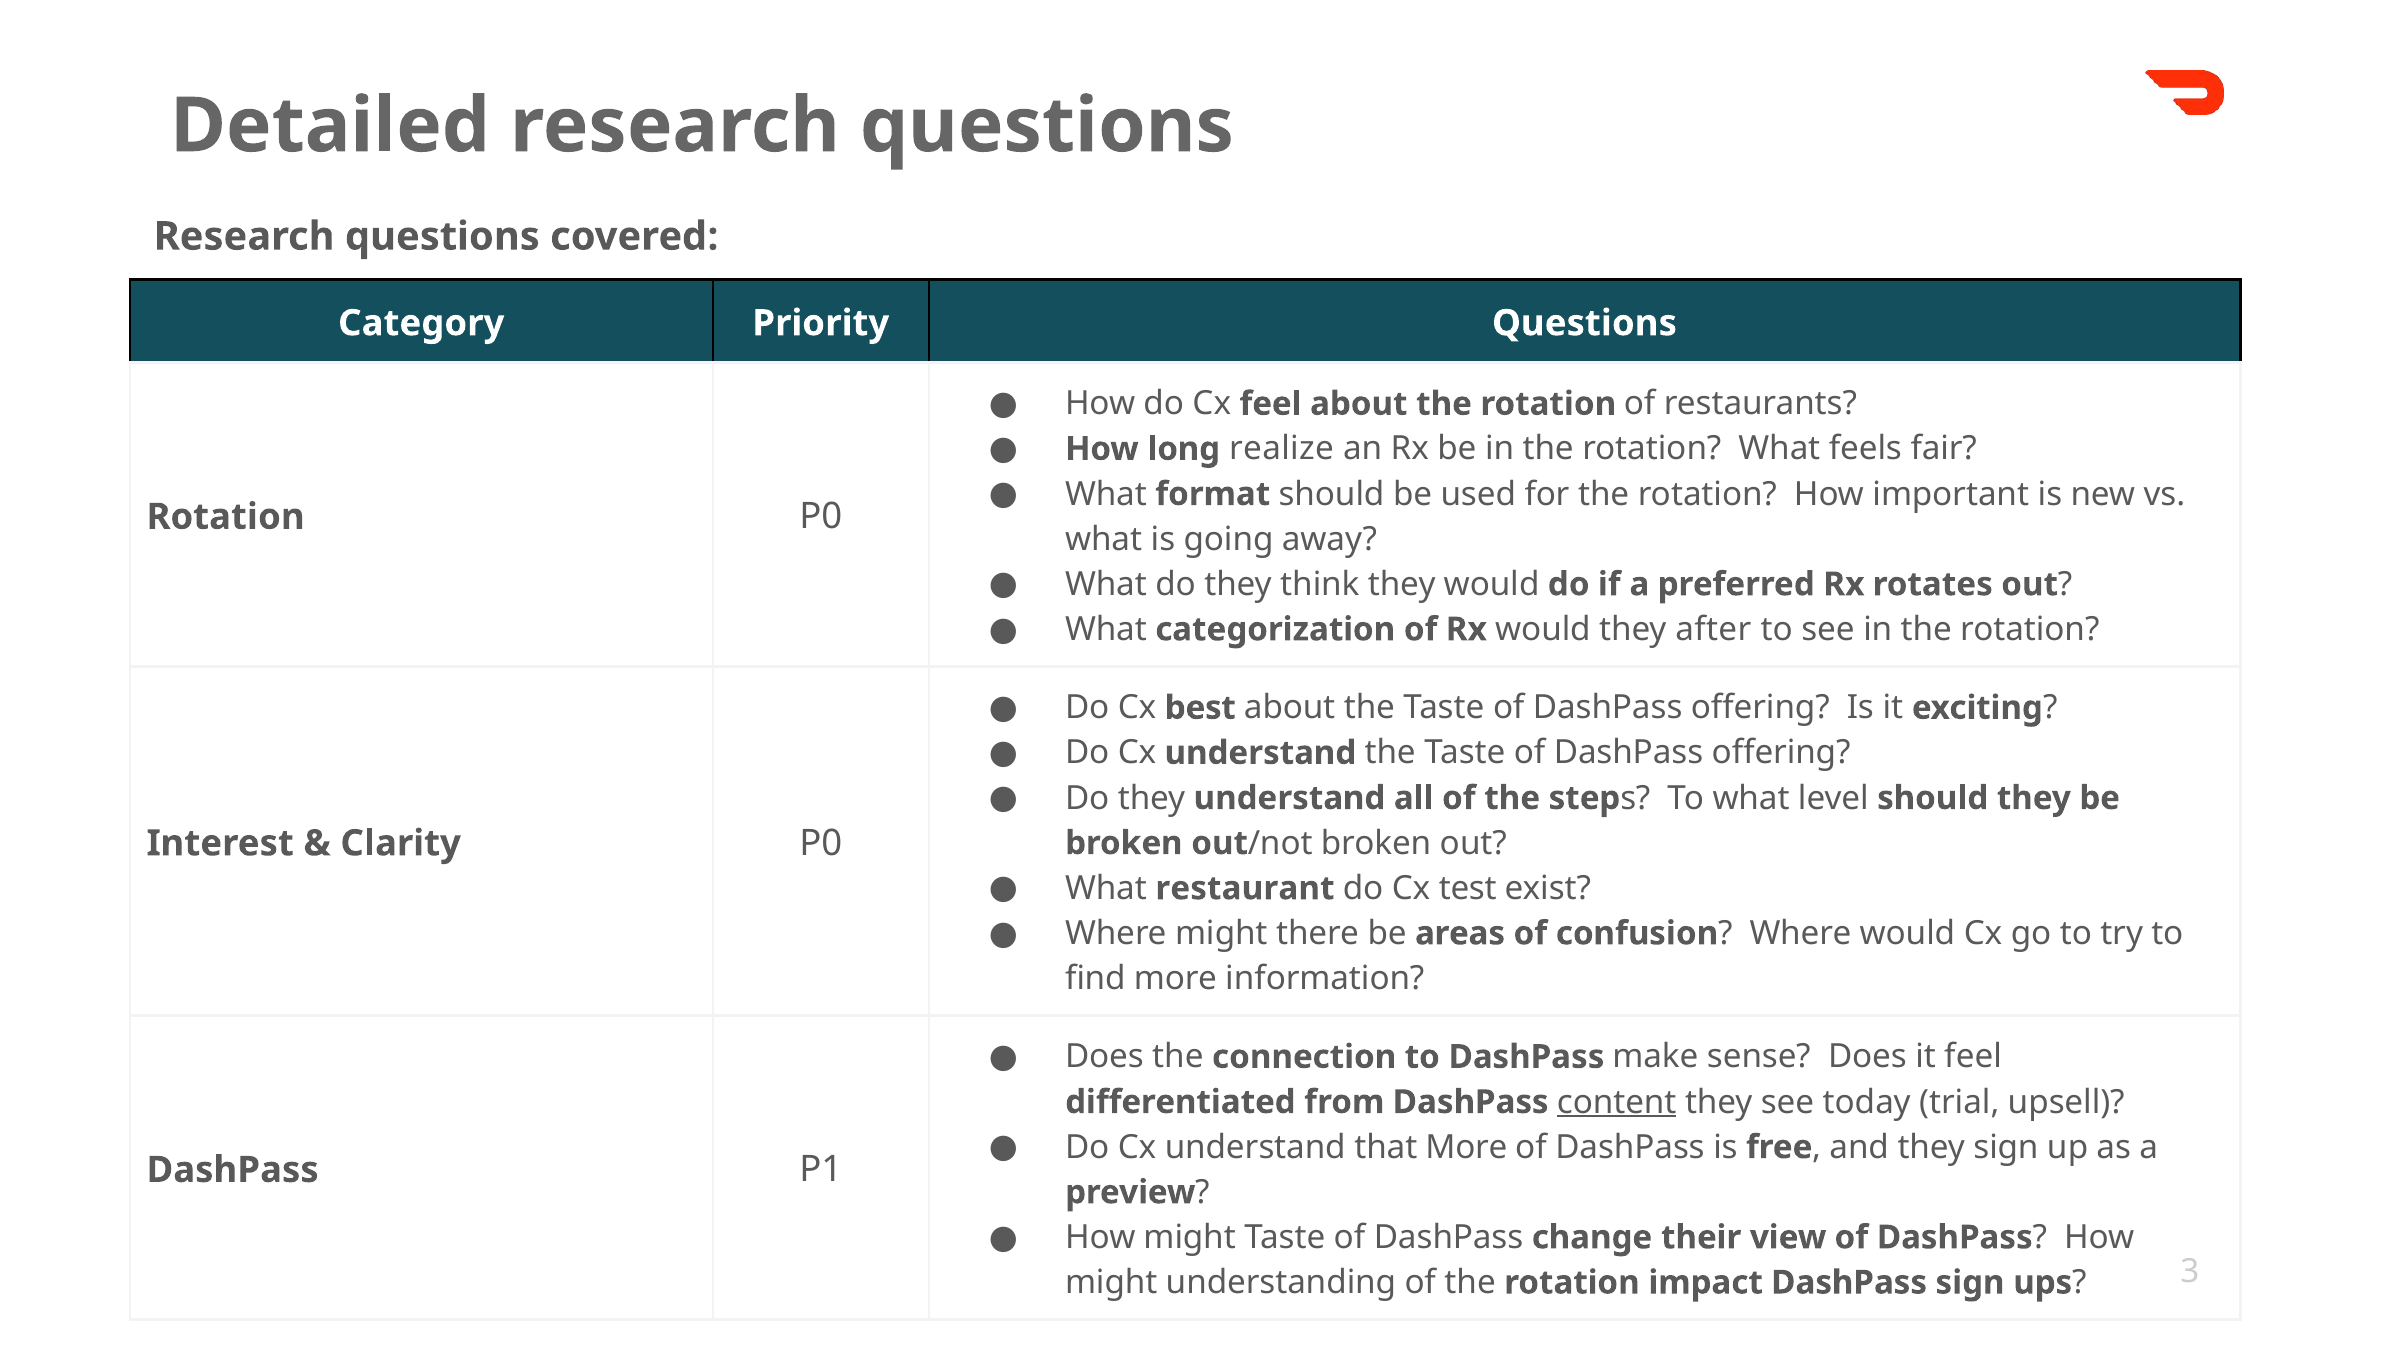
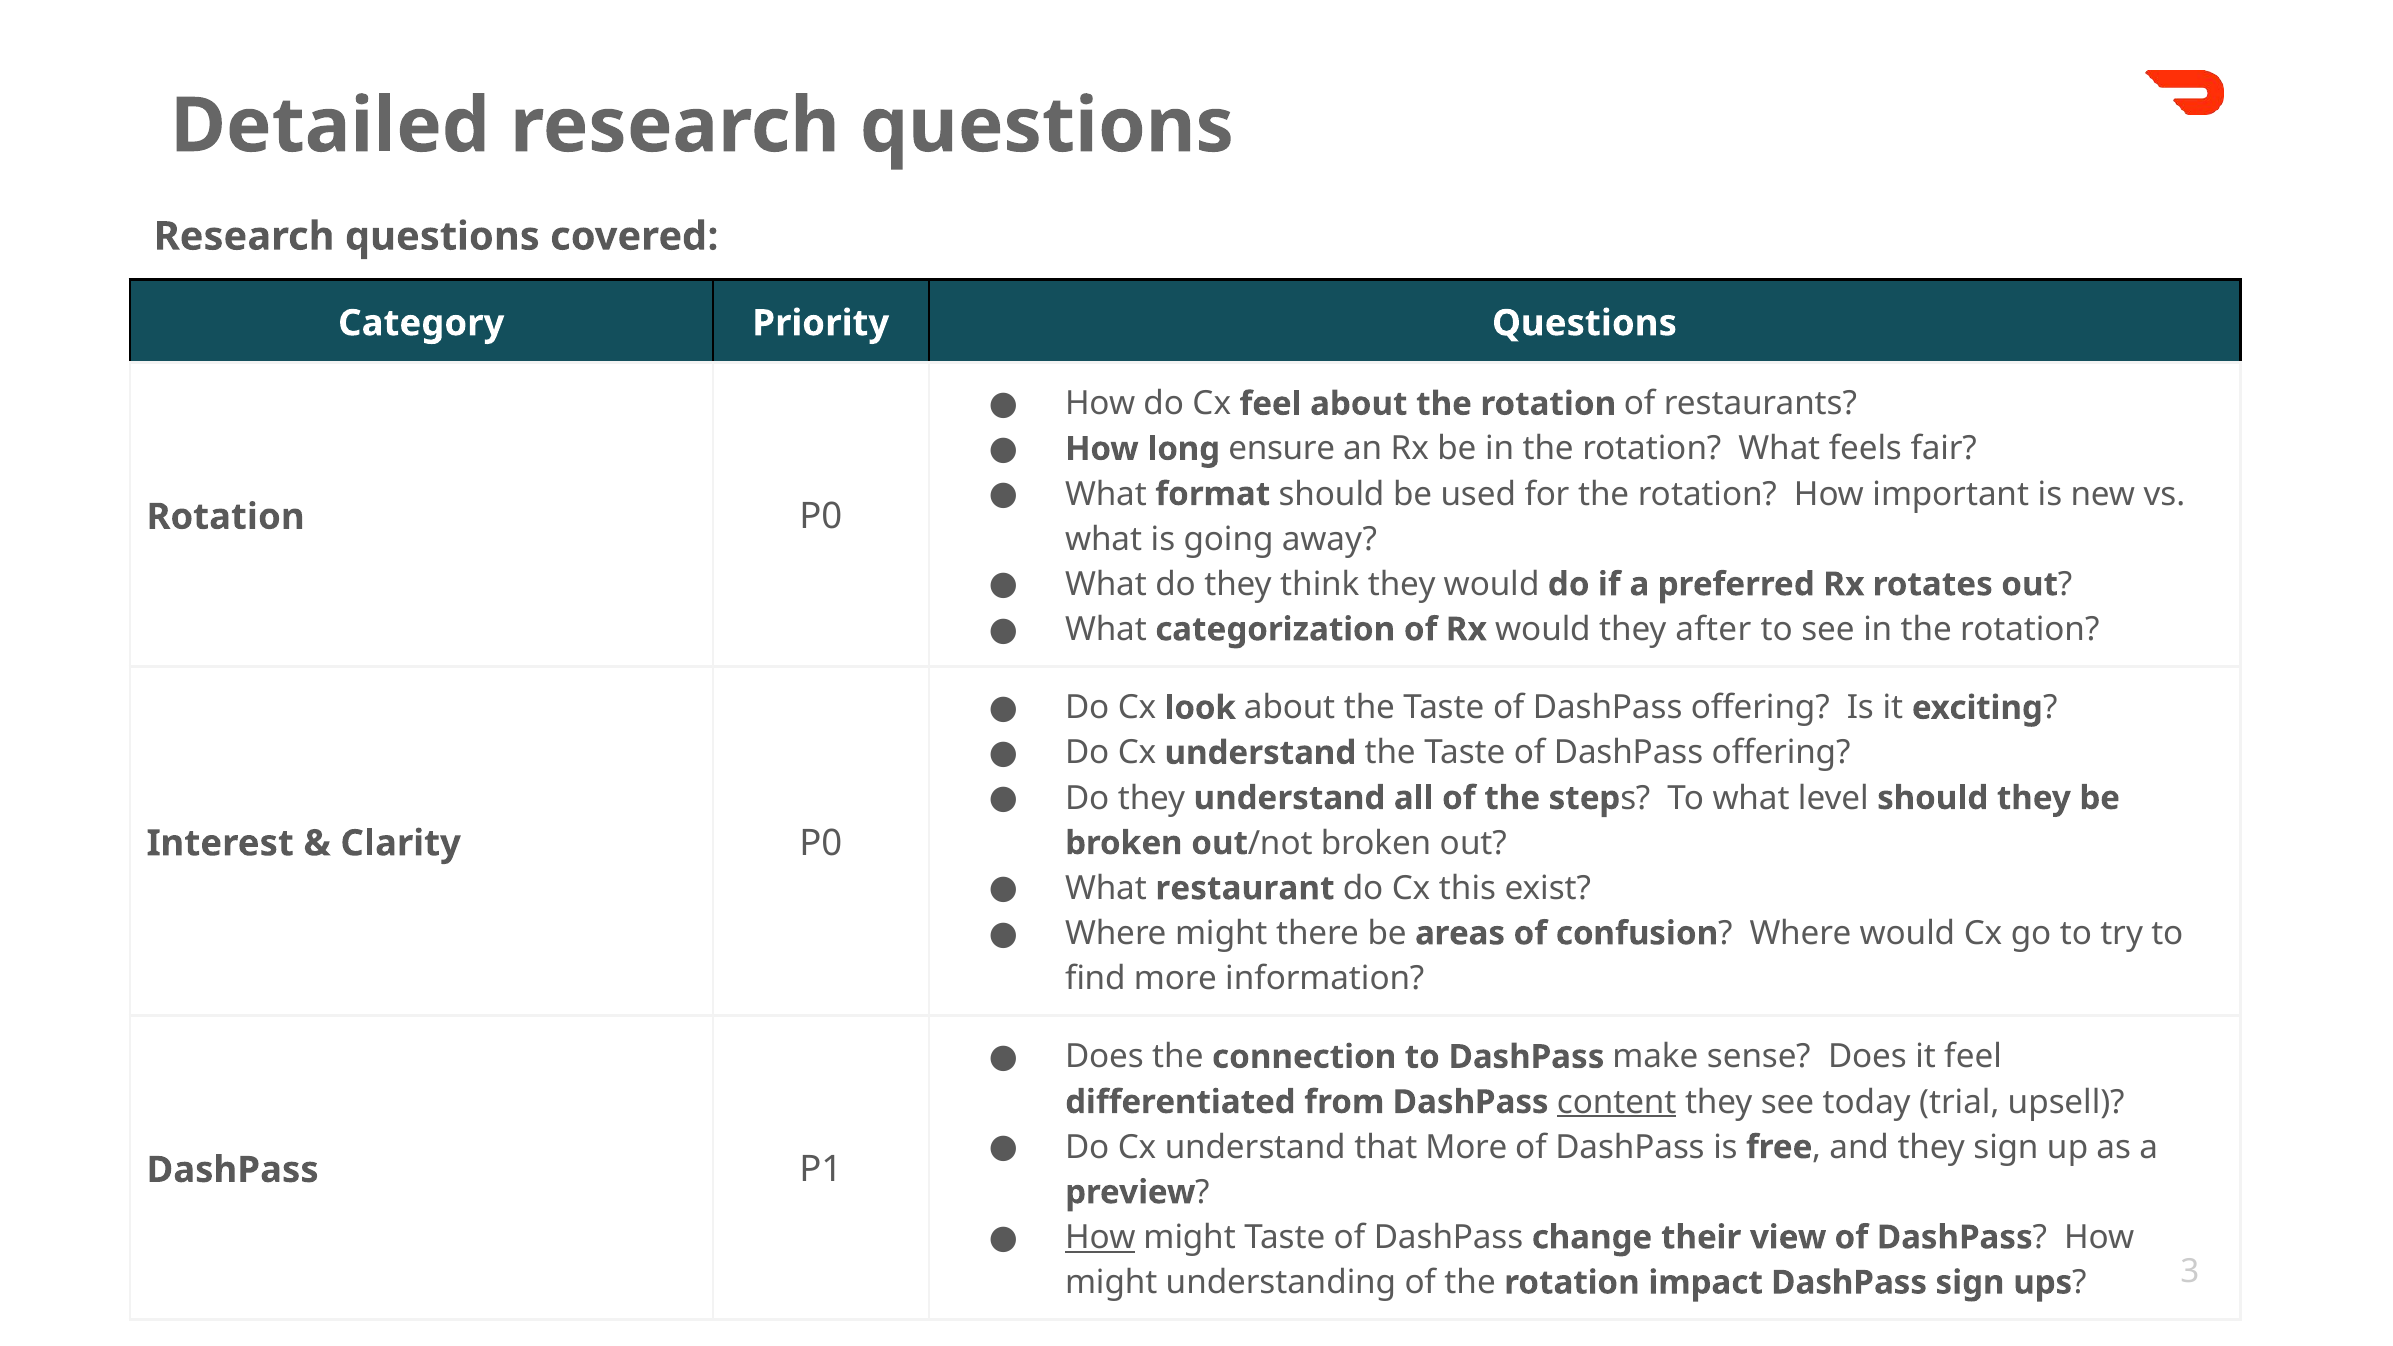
realize: realize -> ensure (1282, 449)
best: best -> look (1200, 708)
test: test -> this (1468, 888)
How underline: none -> present (1100, 1238)
